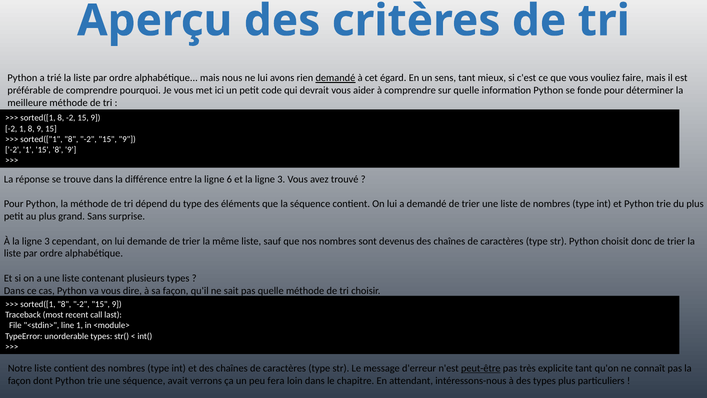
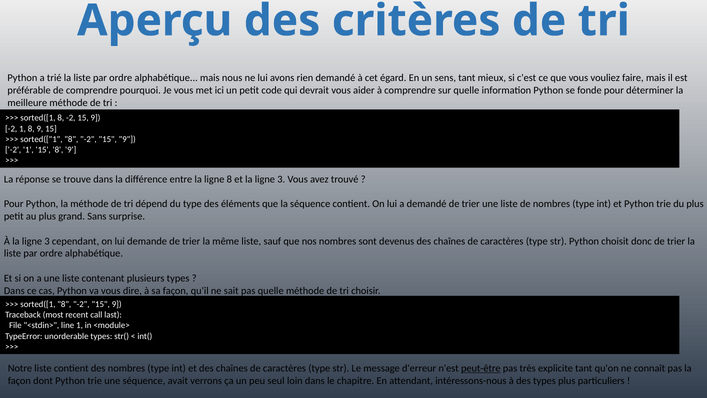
demandé underline: present -> none (335, 78)
ligne 6: 6 -> 8 (229, 179)
fera: fera -> seul (276, 380)
